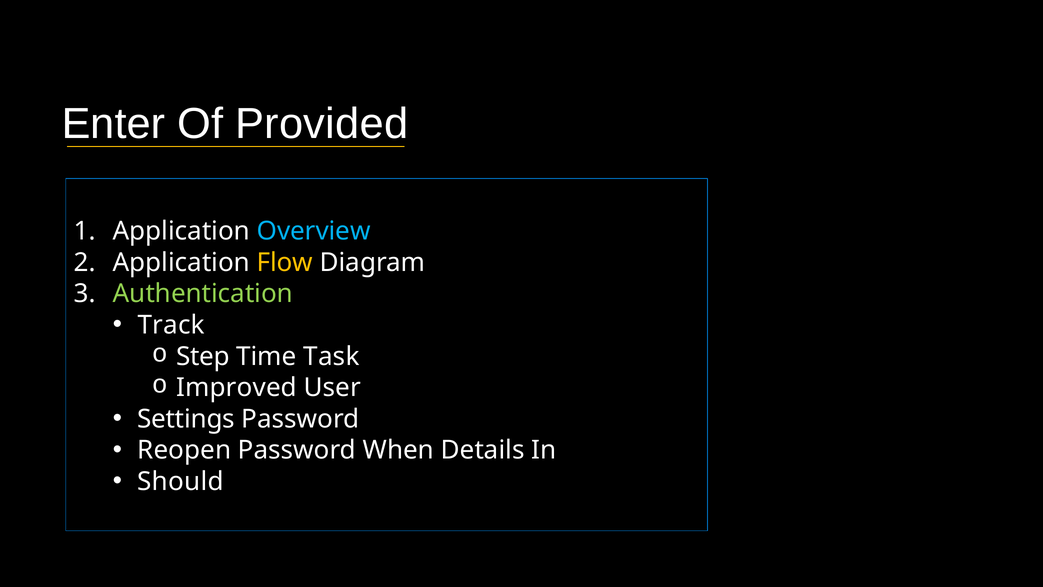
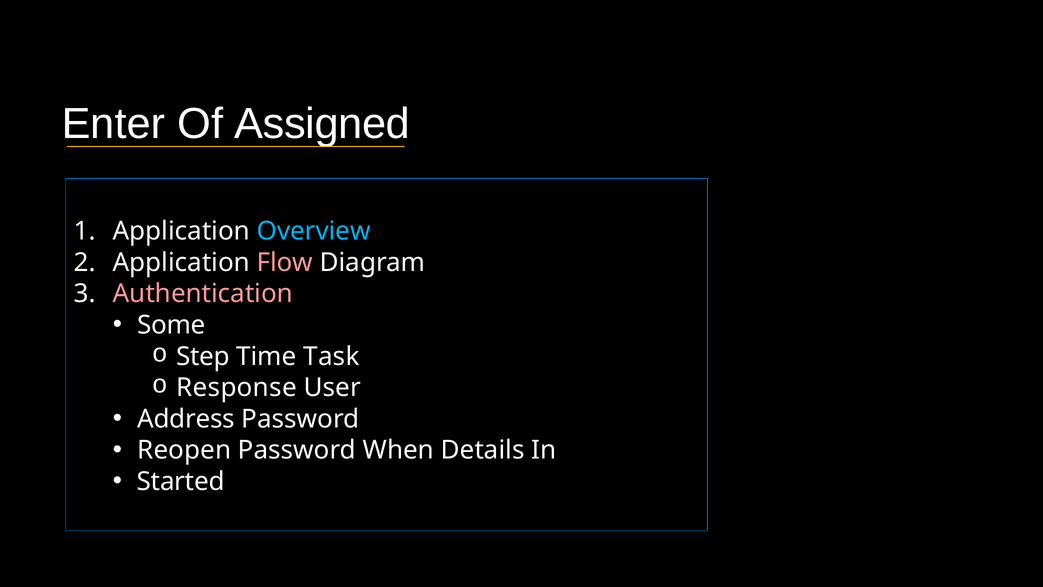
Provided: Provided -> Assigned (322, 124)
Flow colour: yellow -> pink (285, 262)
Authentication colour: light green -> pink (203, 294)
Track: Track -> Some (171, 325)
Improved: Improved -> Response (237, 388)
Settings: Settings -> Address (186, 419)
Should: Should -> Started (181, 481)
